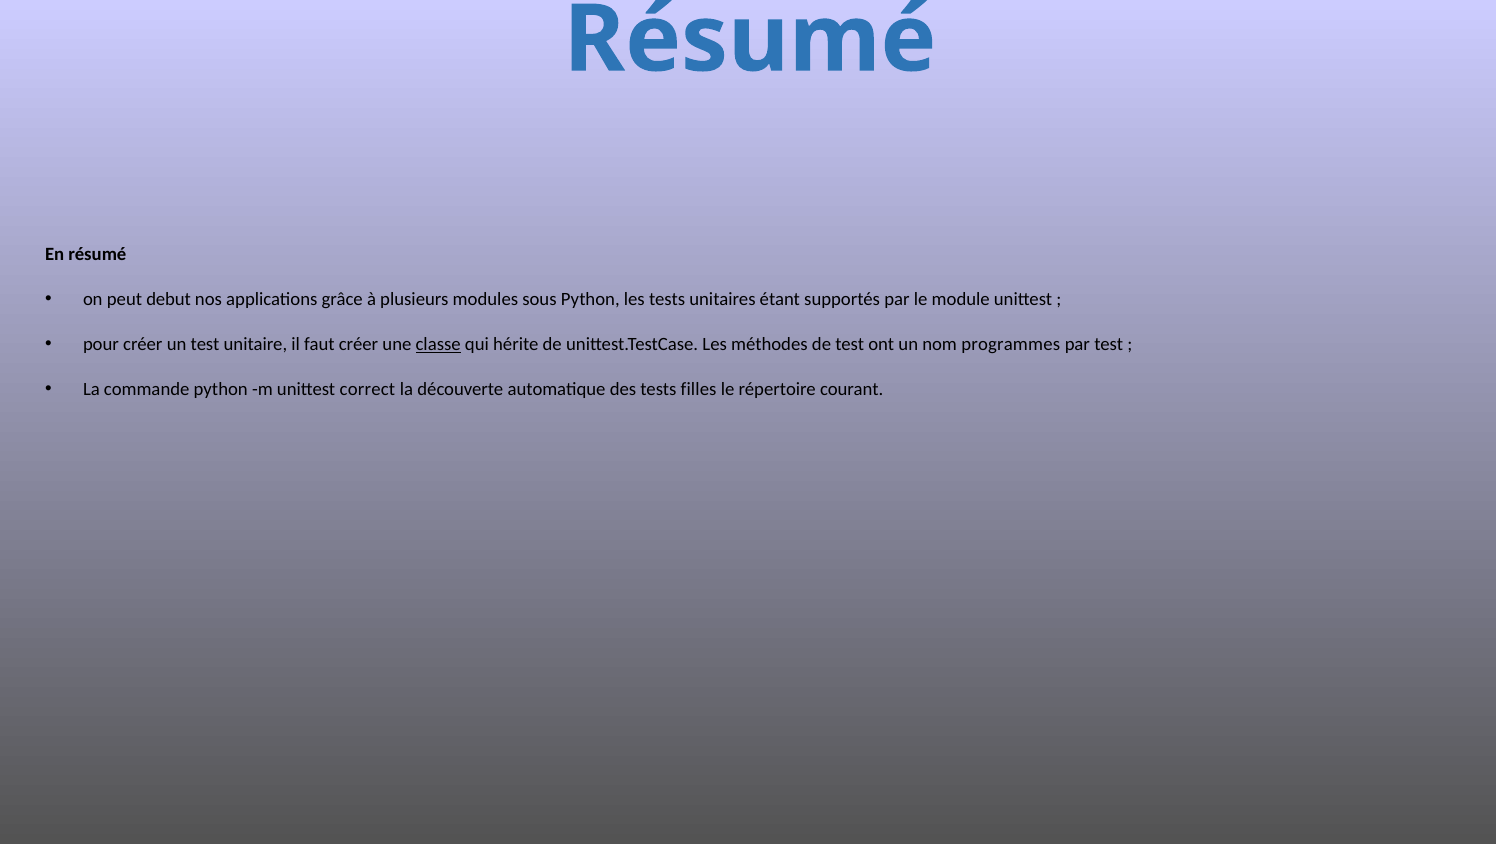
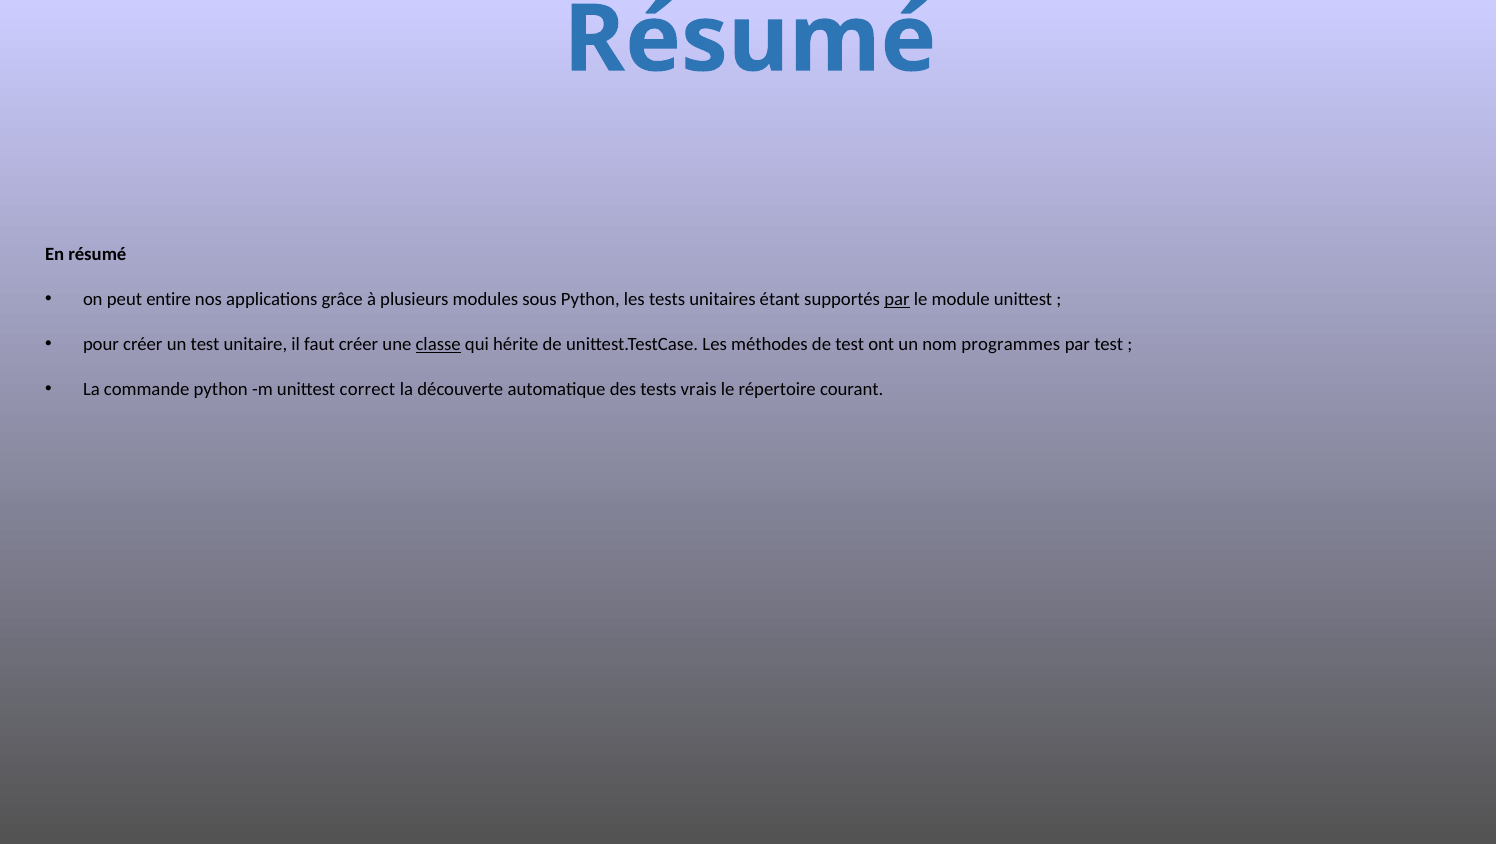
debut: debut -> entire (169, 299)
par underline: none -> present (897, 299)
filles: filles -> vrais (699, 389)
